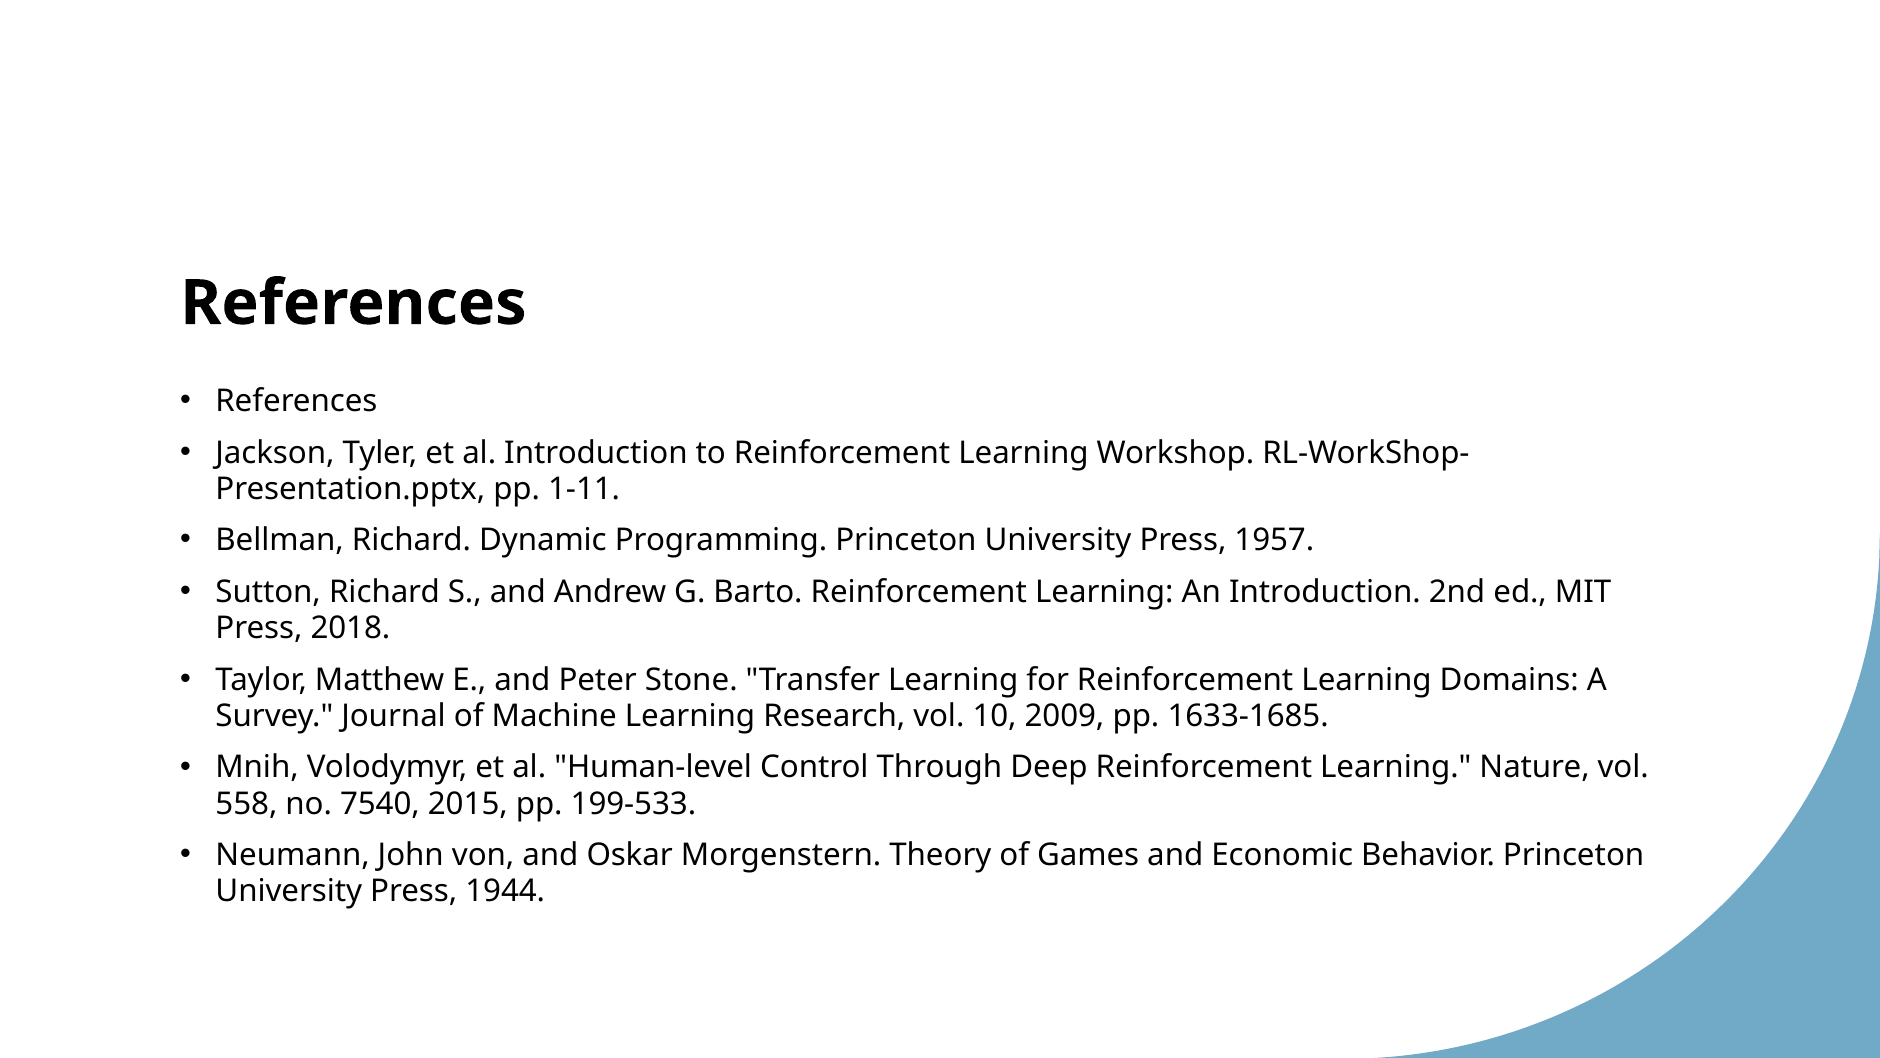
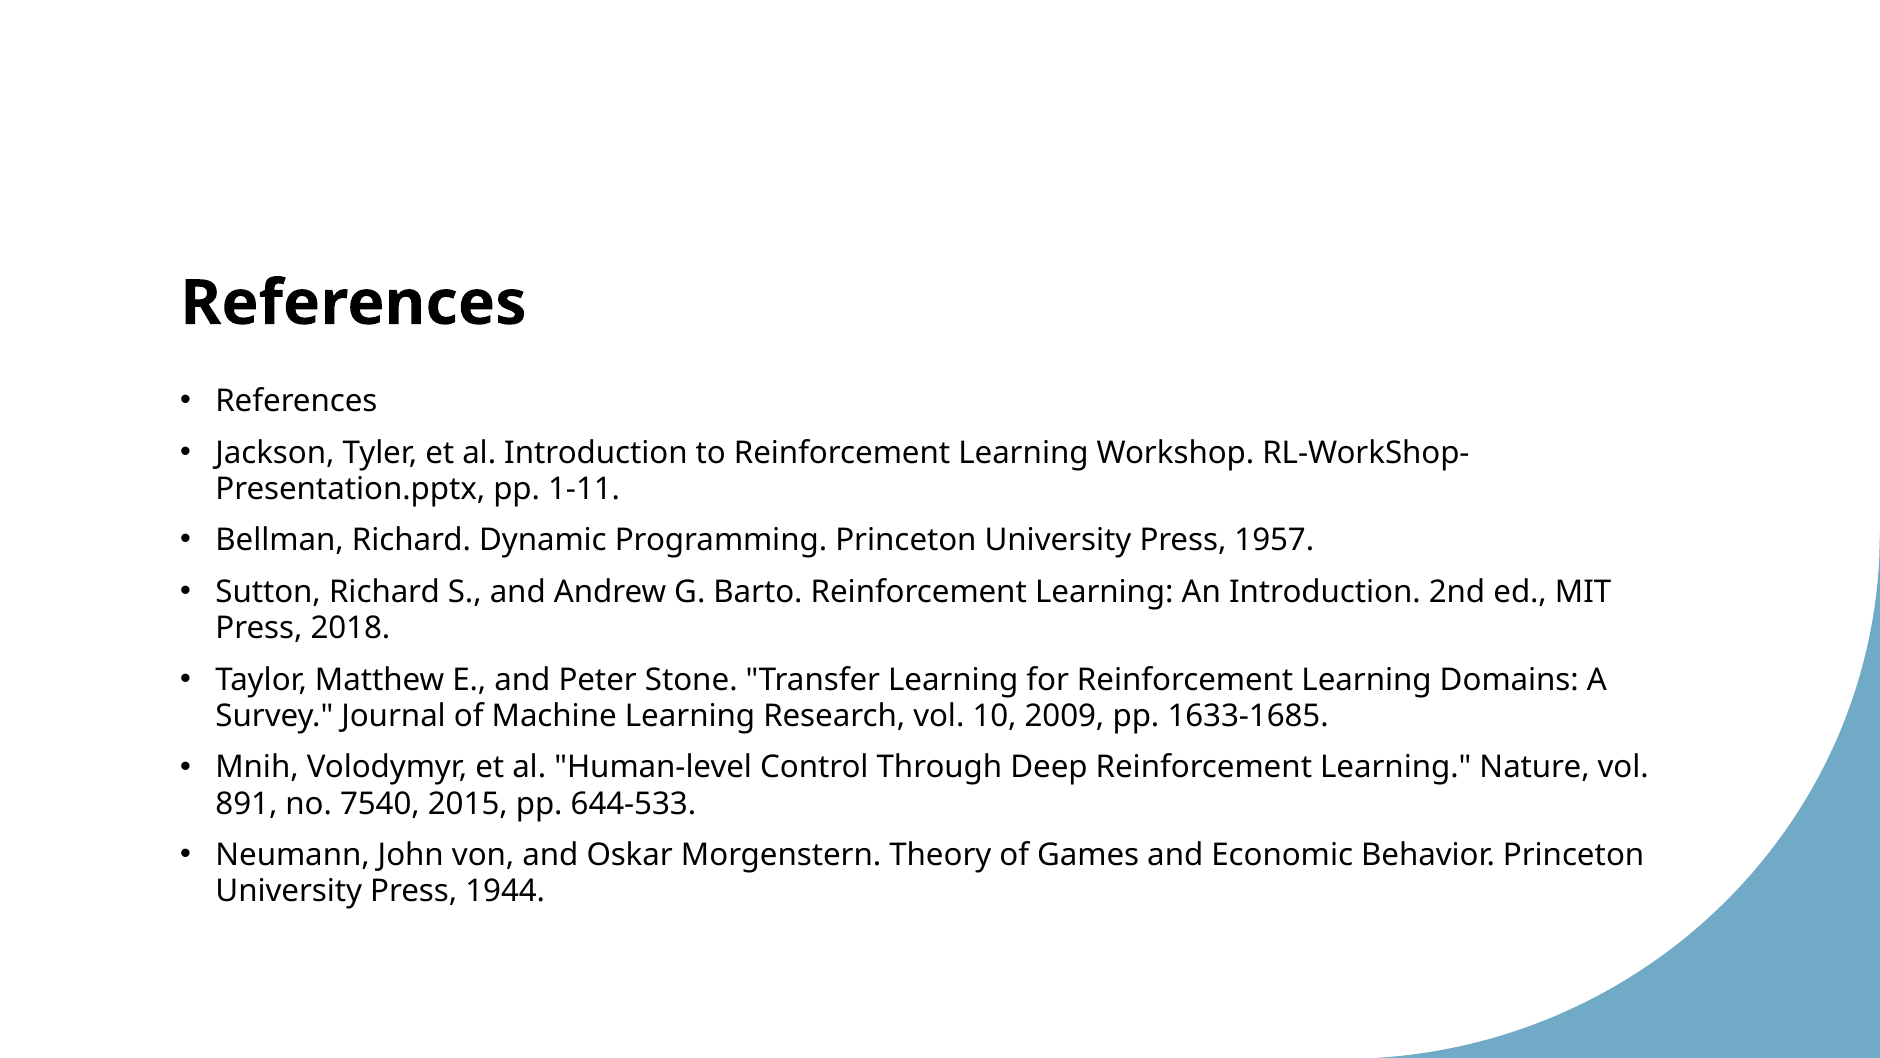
558: 558 -> 891 (246, 803)
199-533: 199-533 -> 644-533 (633, 803)
